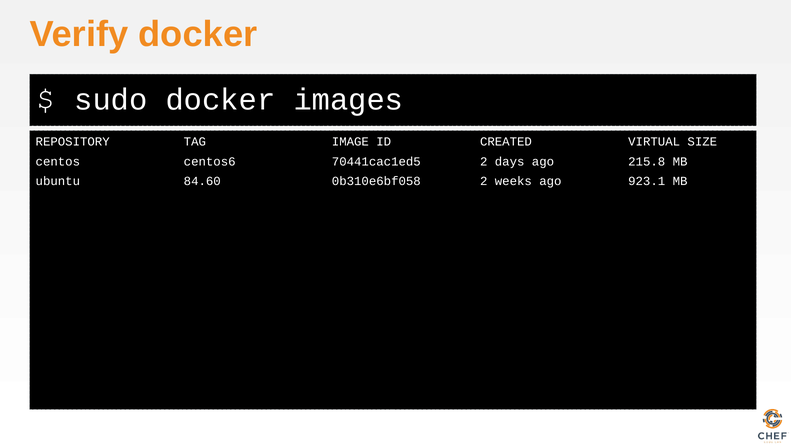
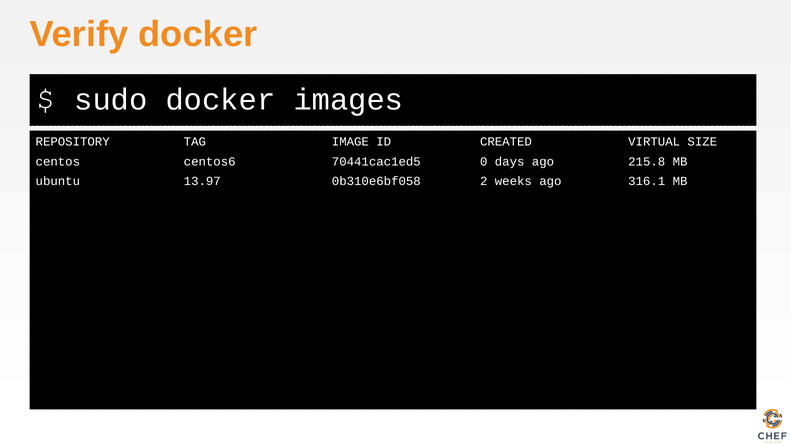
70441cac1ed5 2: 2 -> 0 (484, 162)
84.60: 84.60 -> 13.97 (202, 181)
923.1: 923.1 -> 316.1 (647, 181)
